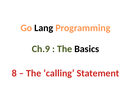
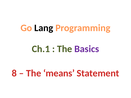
Ch.9: Ch.9 -> Ch.1 (41, 49)
Basics colour: black -> purple (87, 49)
calling: calling -> means (59, 73)
